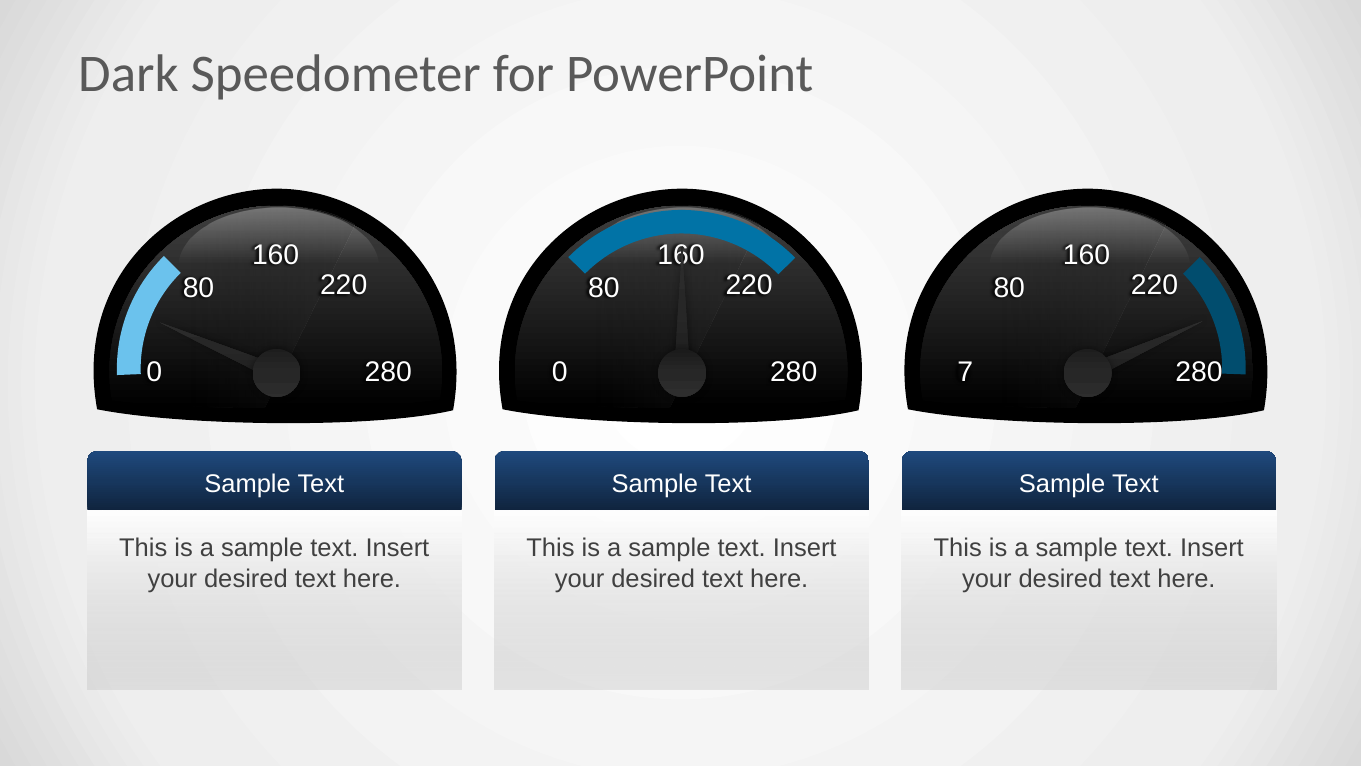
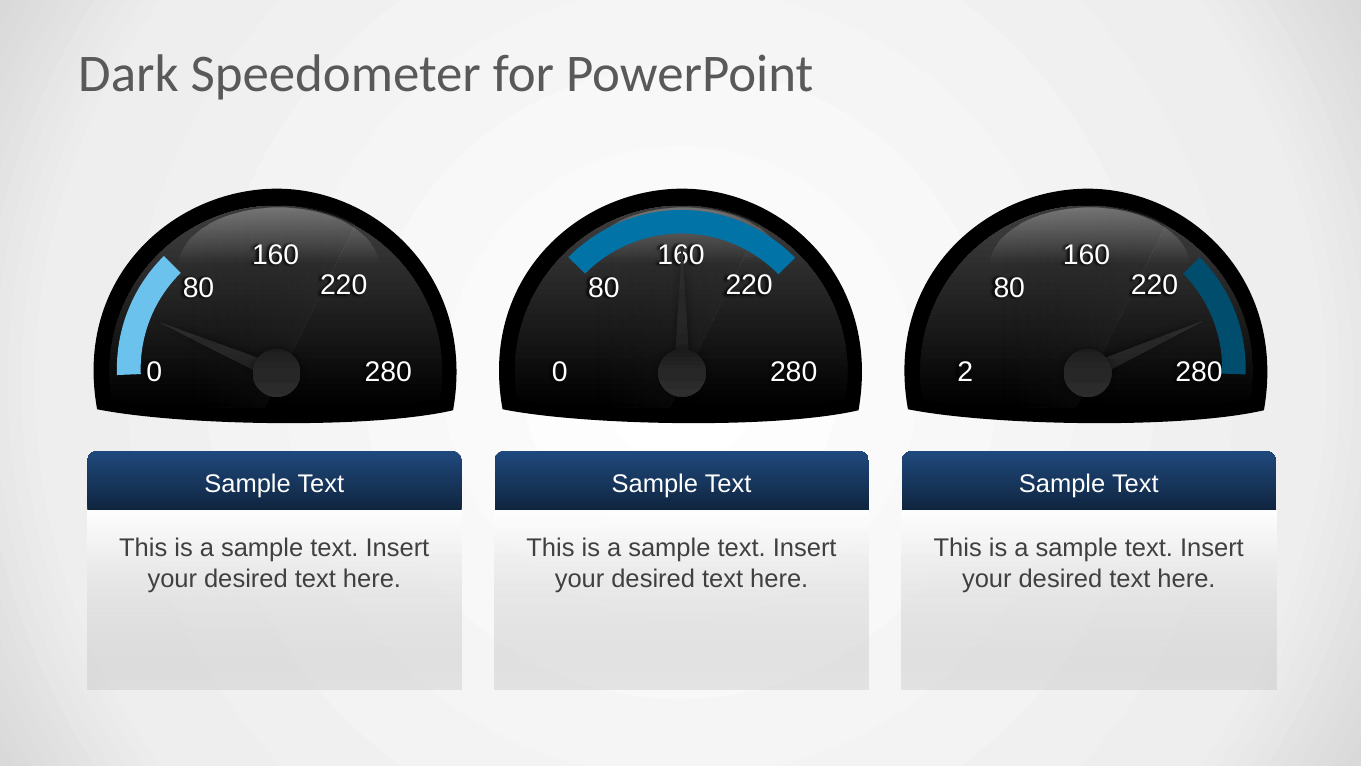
7: 7 -> 2 (965, 372)
